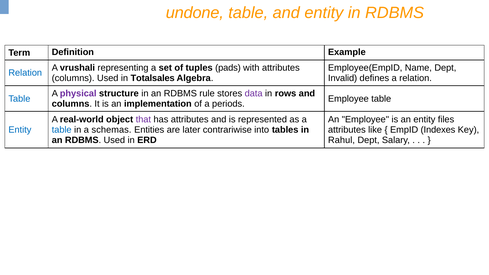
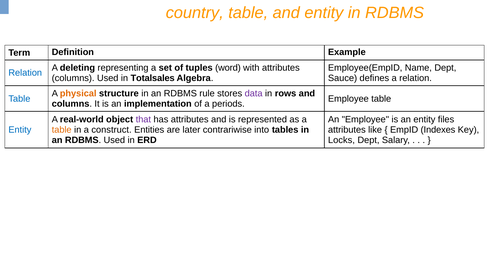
undone: undone -> country (195, 13)
vrushali: vrushali -> deleting (77, 68)
pads: pads -> word (228, 68)
Invalid: Invalid -> Sauce (343, 78)
physical colour: purple -> orange (78, 94)
table colour: blue -> orange (62, 130)
schemas: schemas -> construct (112, 130)
Rahul: Rahul -> Locks (341, 140)
